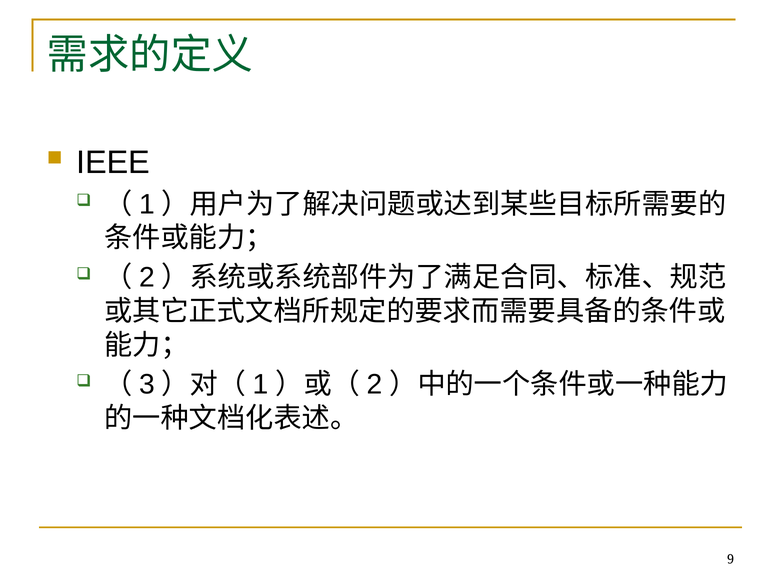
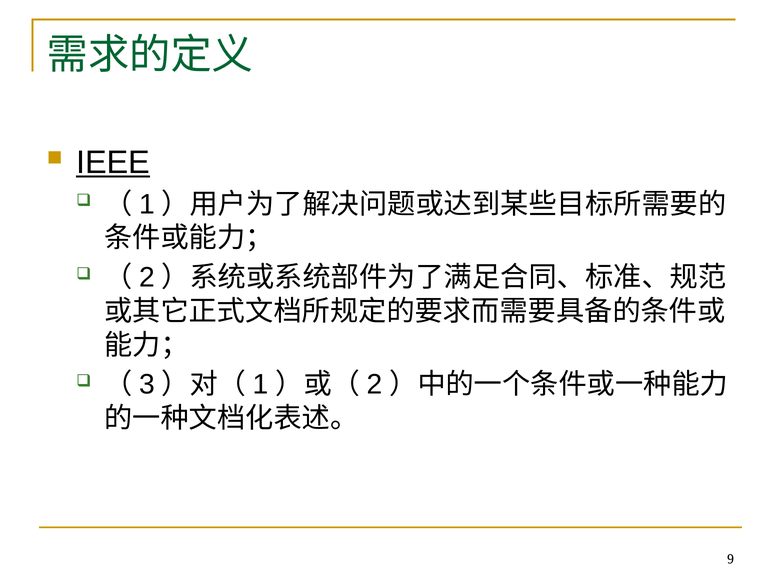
IEEE underline: none -> present (113, 162)
